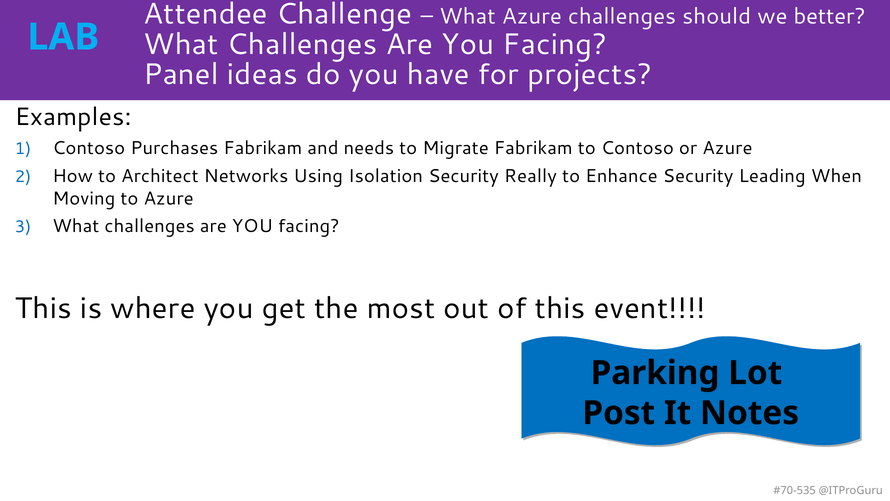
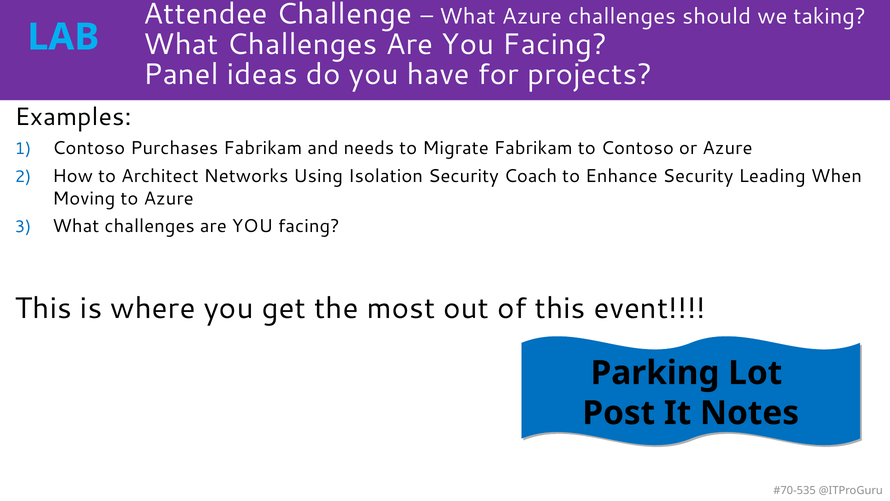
better: better -> taking (830, 16)
Really: Really -> Coach (531, 176)
